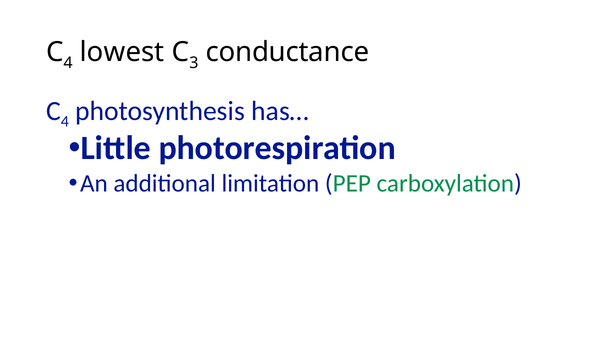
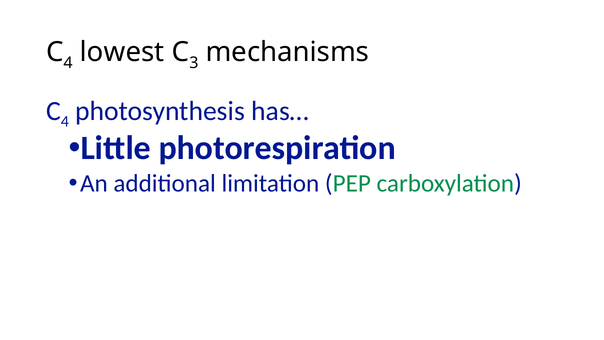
conductance: conductance -> mechanisms (287, 52)
